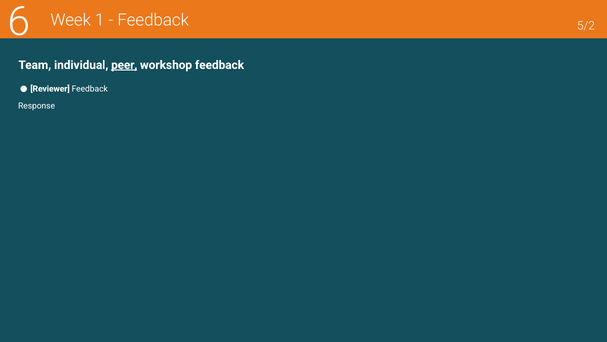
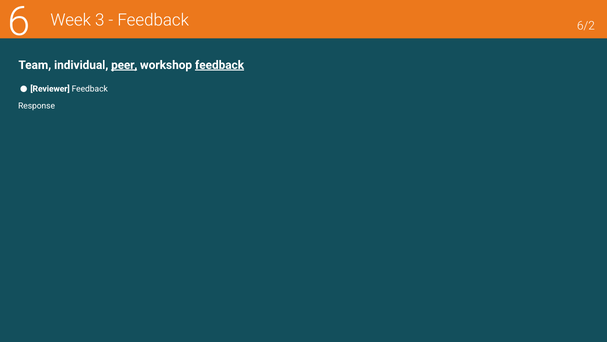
1: 1 -> 3 (100, 20)
5/2: 5/2 -> 6/2 (586, 26)
feedback underline: none -> present (220, 65)
